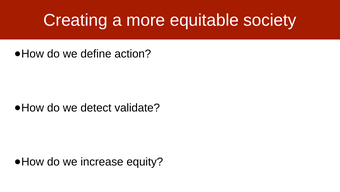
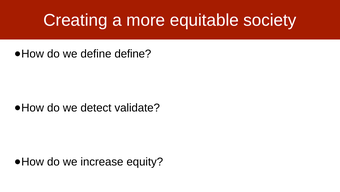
define action: action -> define (133, 54)
